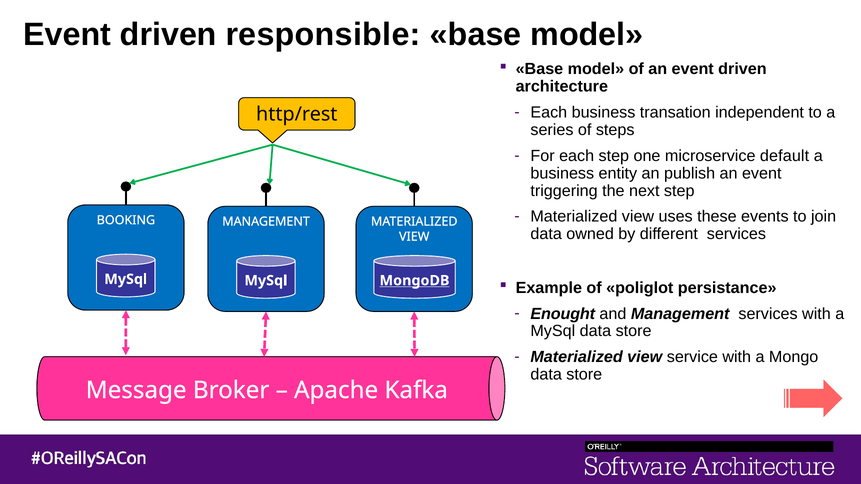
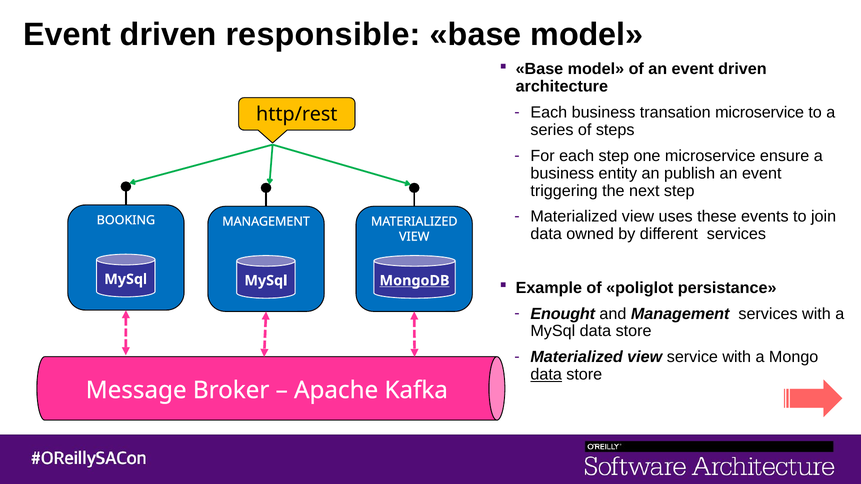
transation independent: independent -> microservice (760, 113)
default: default -> ensure (785, 156)
data underline: none -> present (546, 375)
